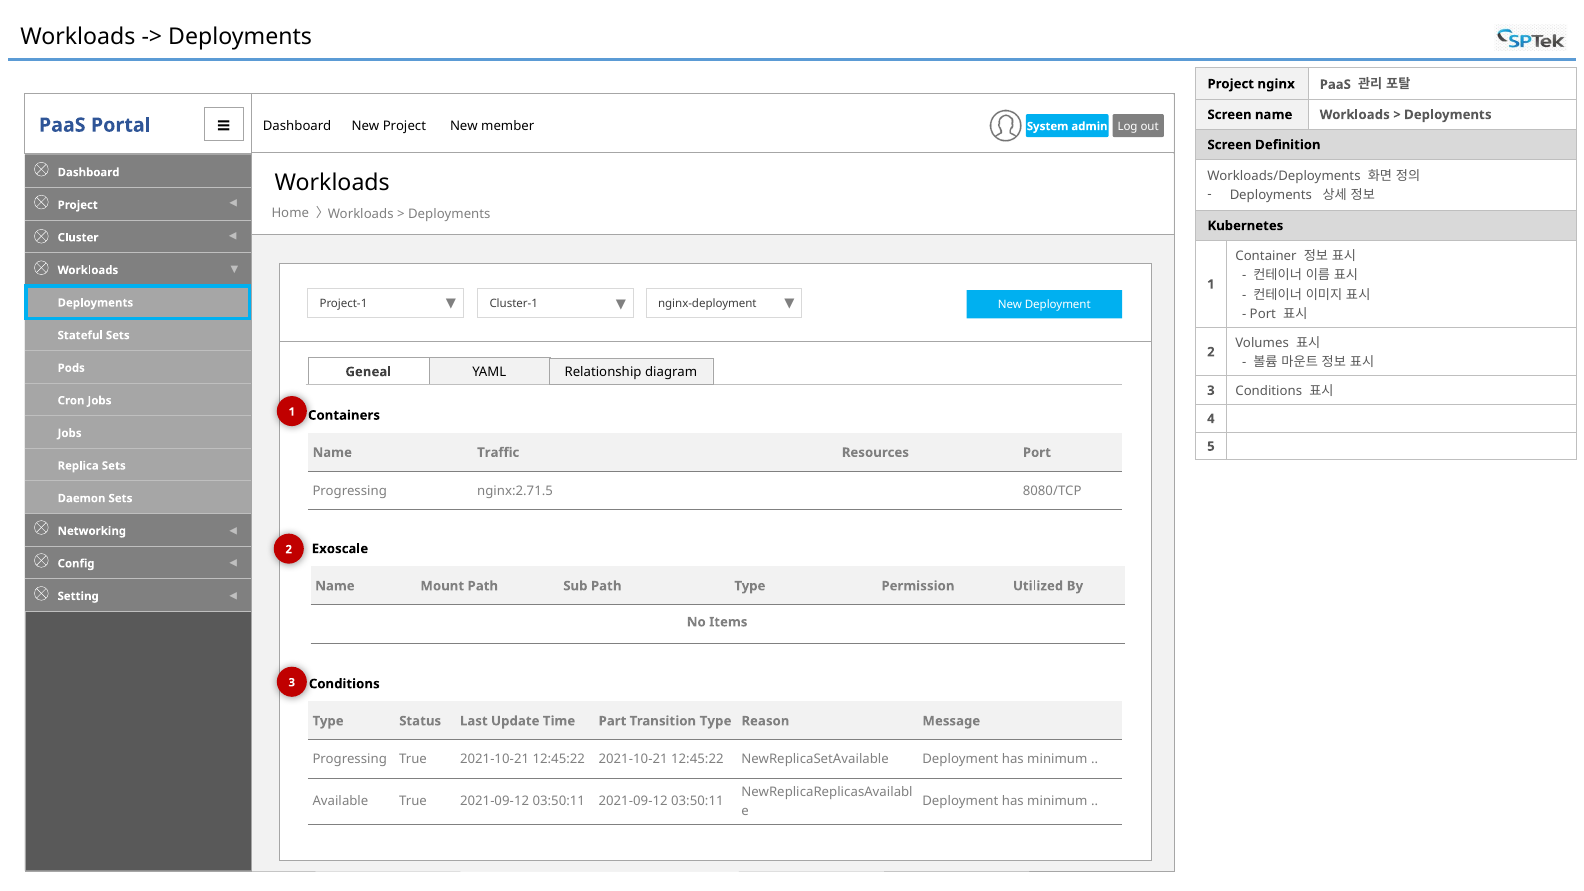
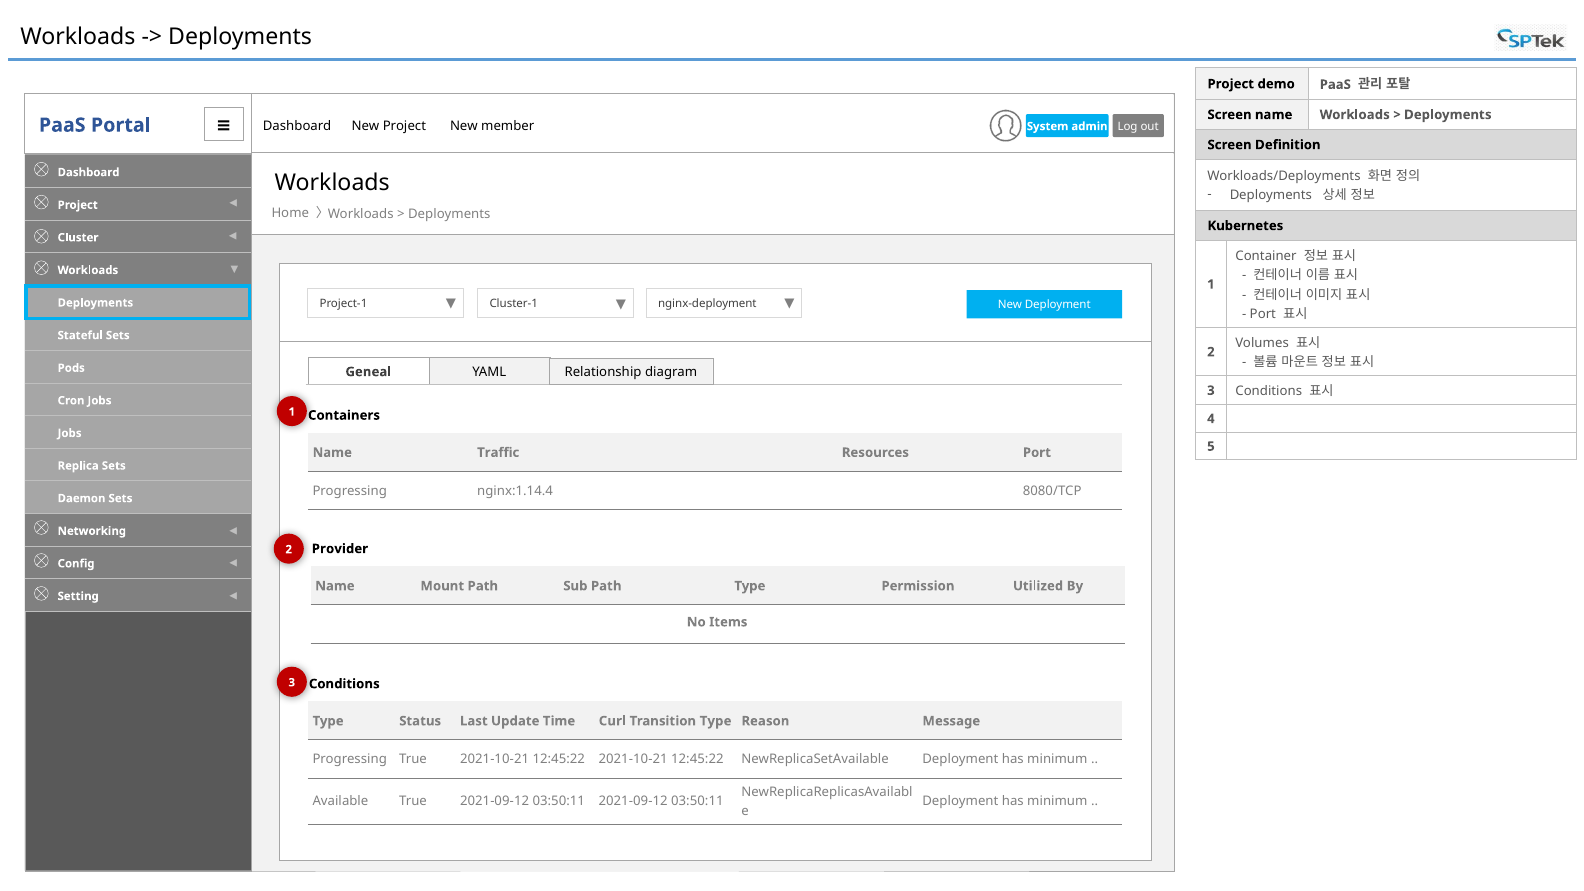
nginx: nginx -> demo (1276, 84)
nginx:2.71.5: nginx:2.71.5 -> nginx:1.14.4 (515, 491)
Exoscale: Exoscale -> Provider (340, 549)
Part: Part -> Curl (612, 721)
